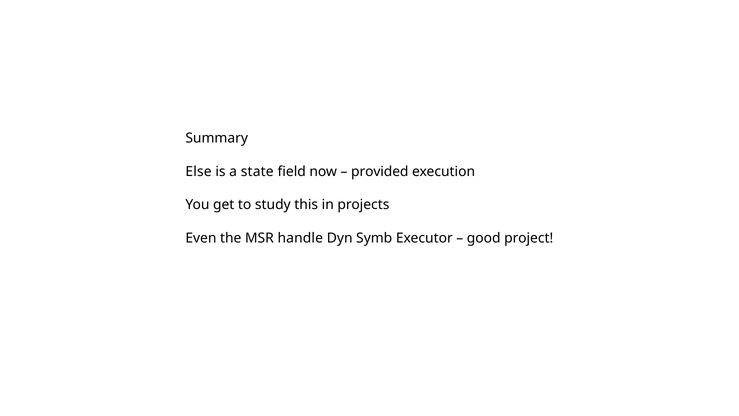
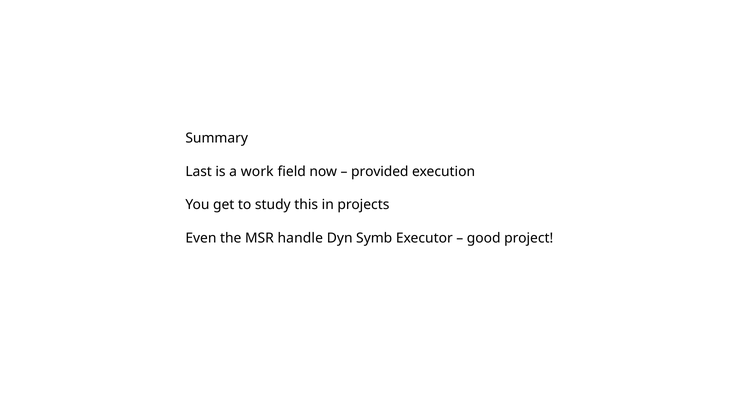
Else: Else -> Last (199, 171)
state: state -> work (257, 171)
